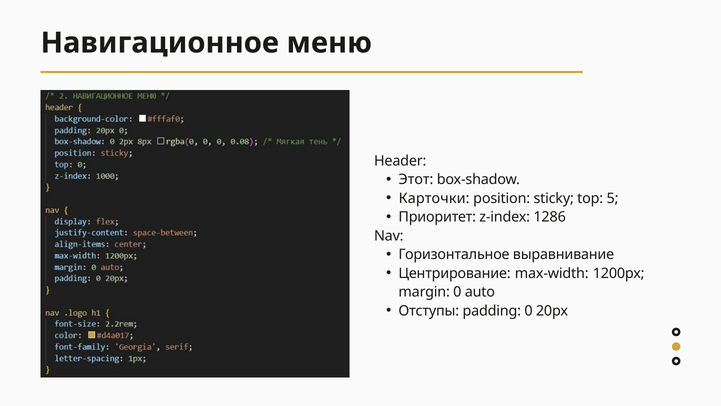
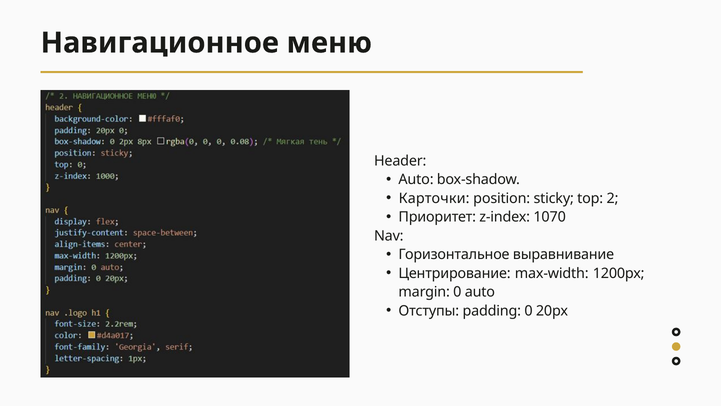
Этот: Этот -> Auto (416, 180)
5: 5 -> 2 (613, 198)
1286: 1286 -> 1070 (550, 217)
